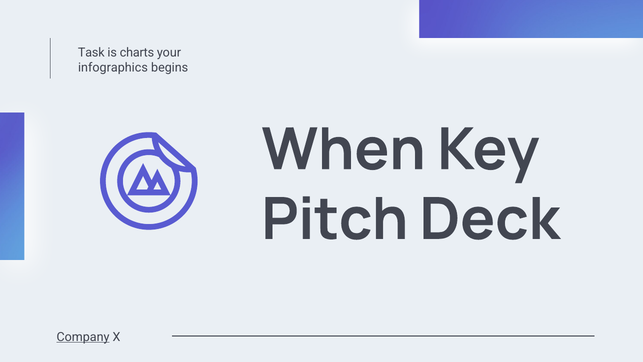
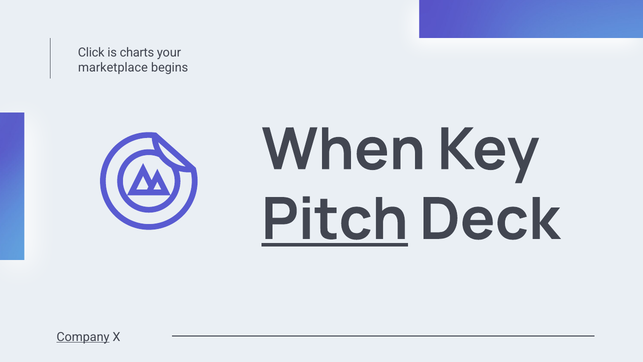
Task: Task -> Click (91, 53)
infographics: infographics -> marketplace (113, 68)
Pitch underline: none -> present (335, 220)
